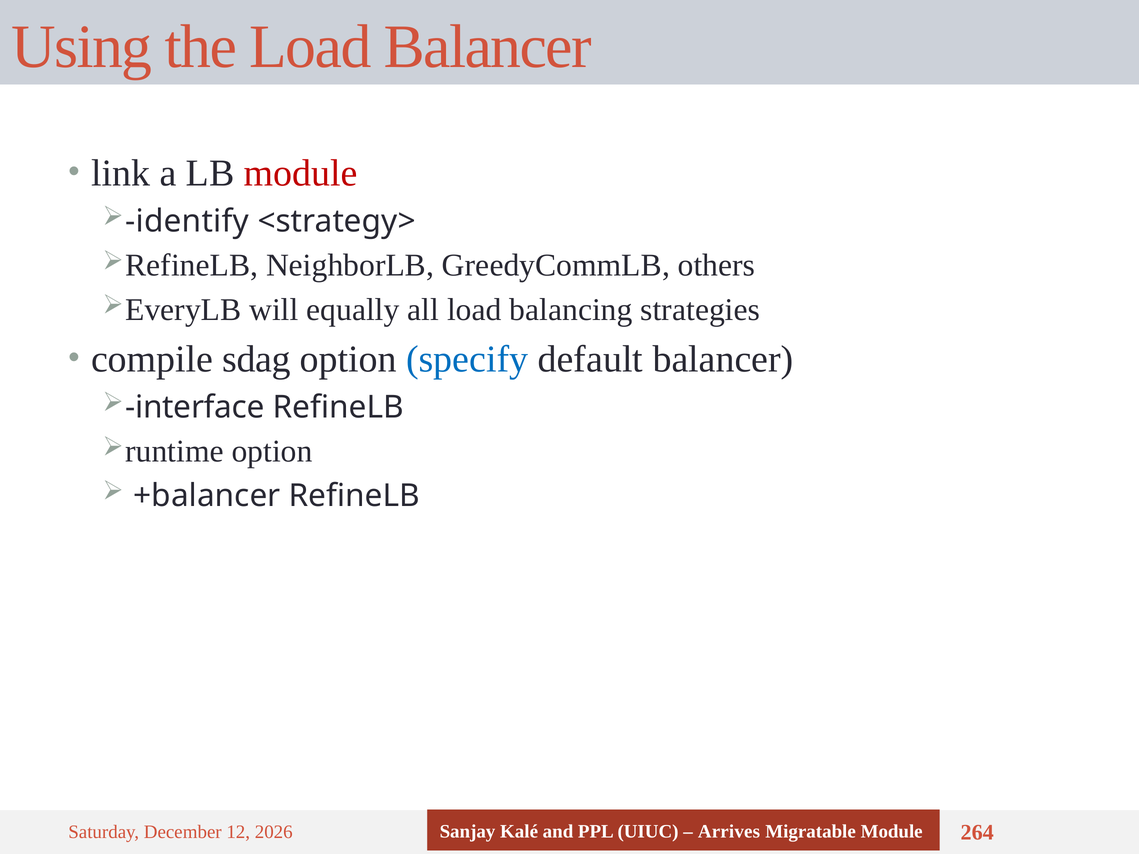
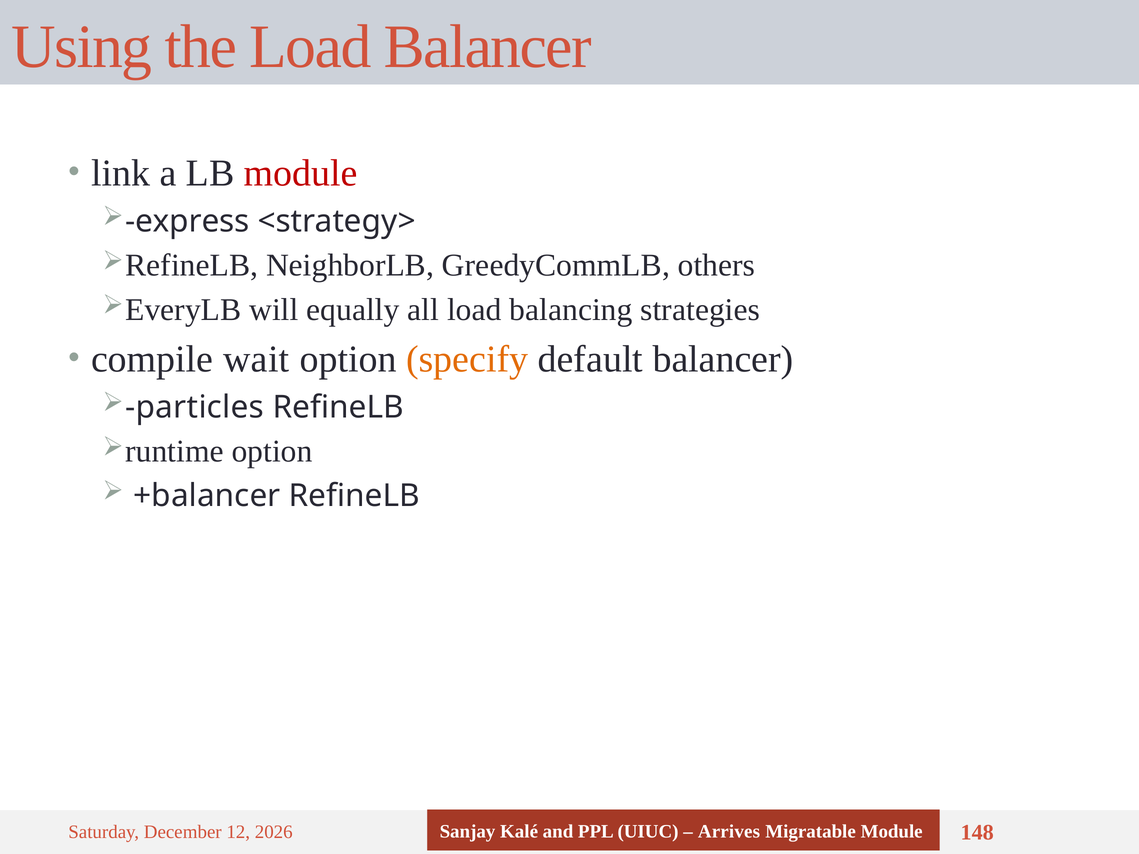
identify: identify -> express (187, 221)
sdag: sdag -> wait (256, 360)
specify colour: blue -> orange (467, 360)
interface: interface -> particles (195, 407)
264: 264 -> 148 (977, 832)
